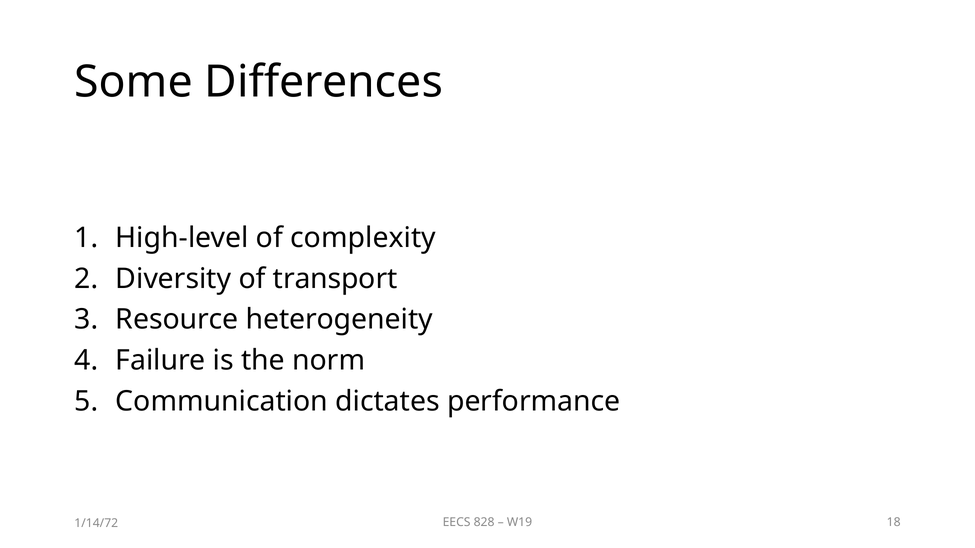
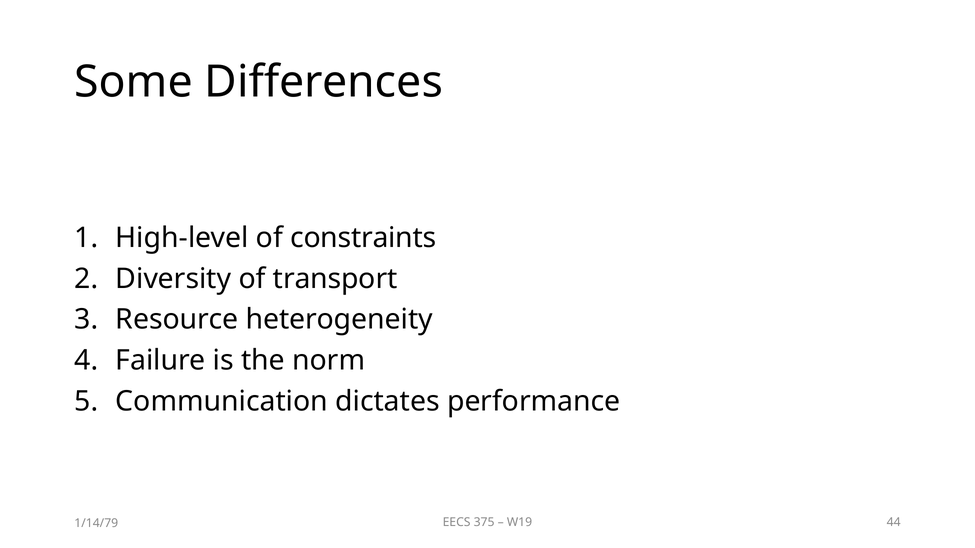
complexity: complexity -> constraints (363, 238)
828: 828 -> 375 (484, 523)
18: 18 -> 44 (894, 523)
1/14/72: 1/14/72 -> 1/14/79 (96, 524)
